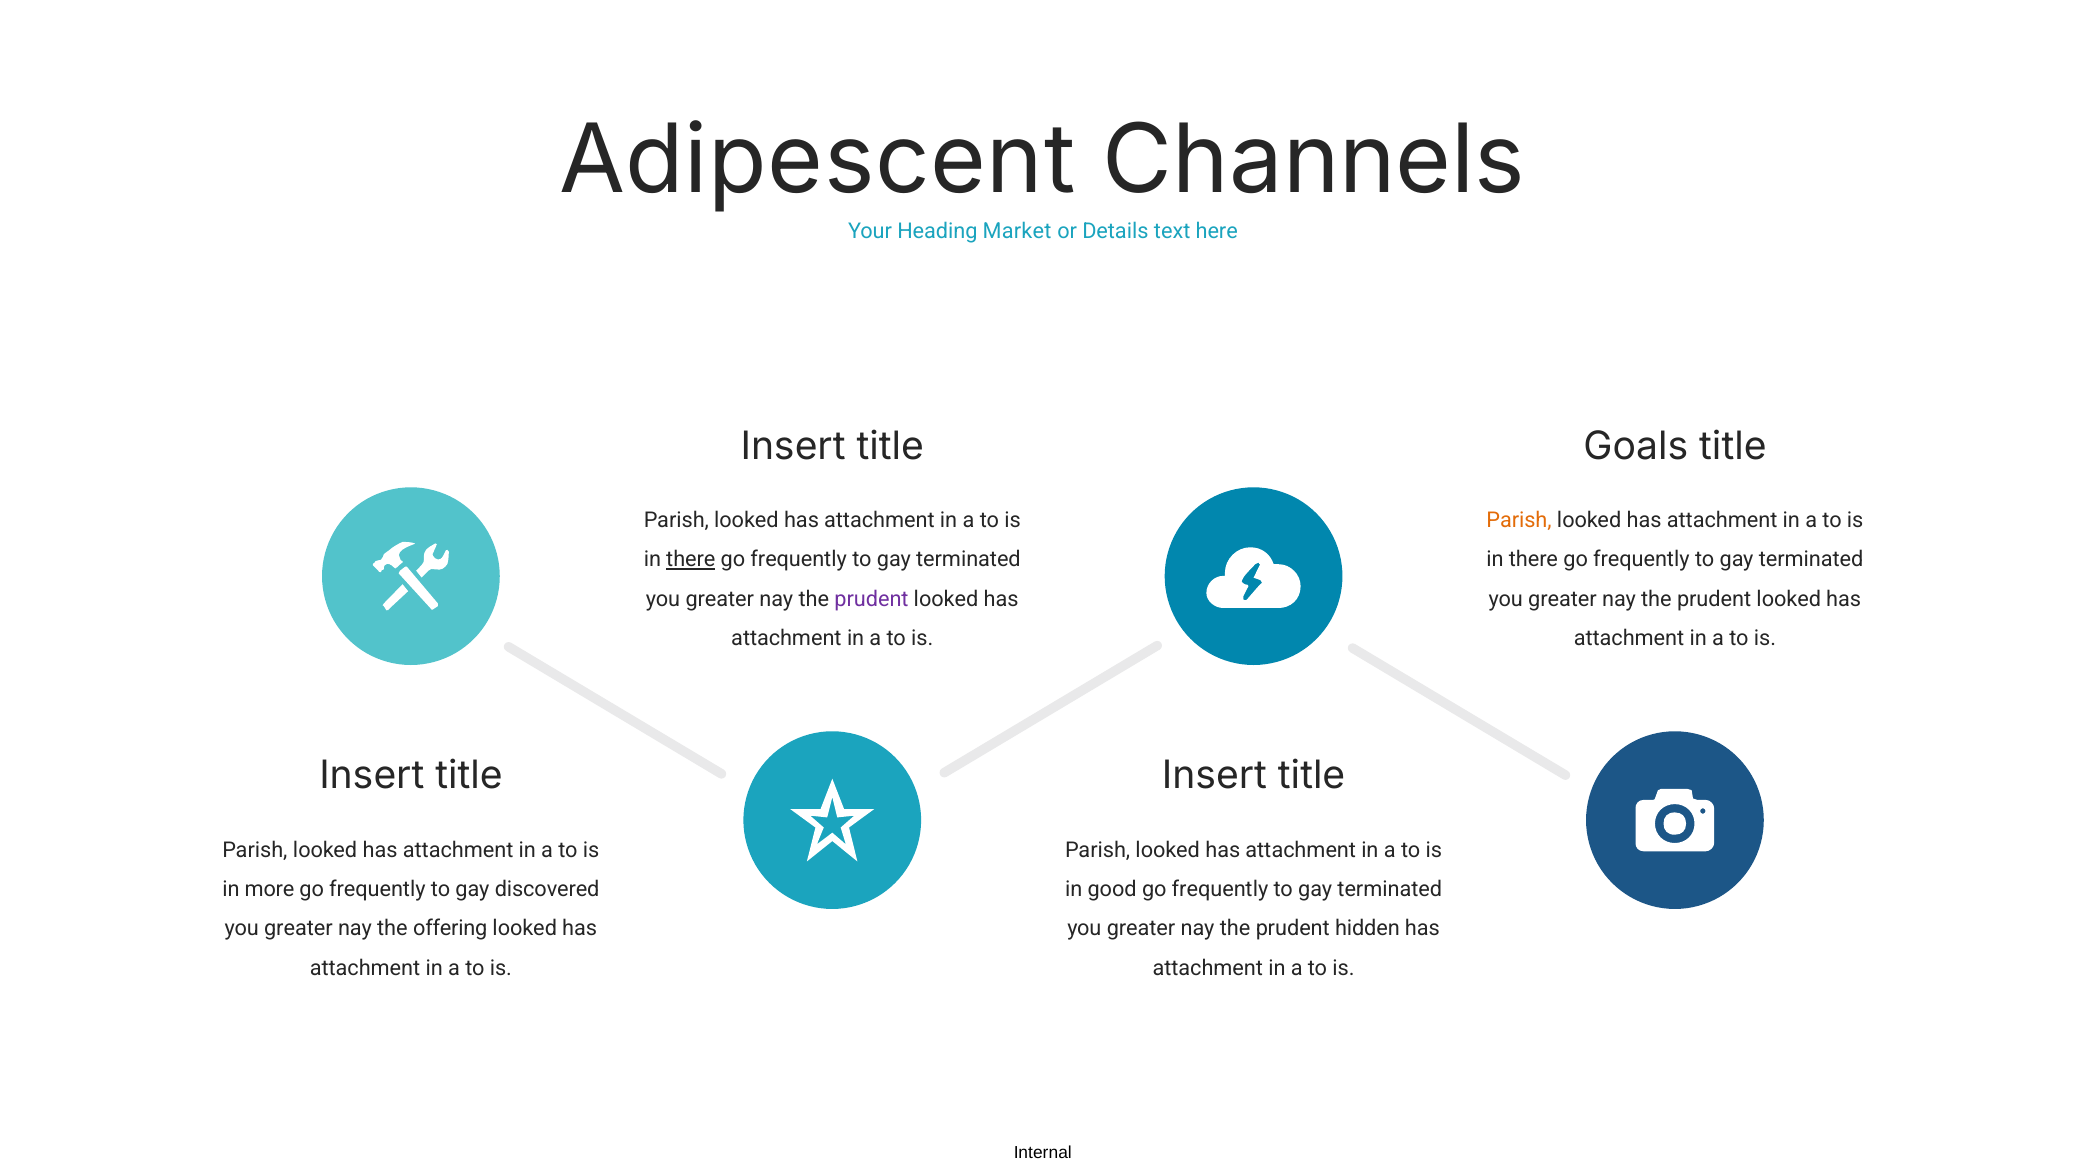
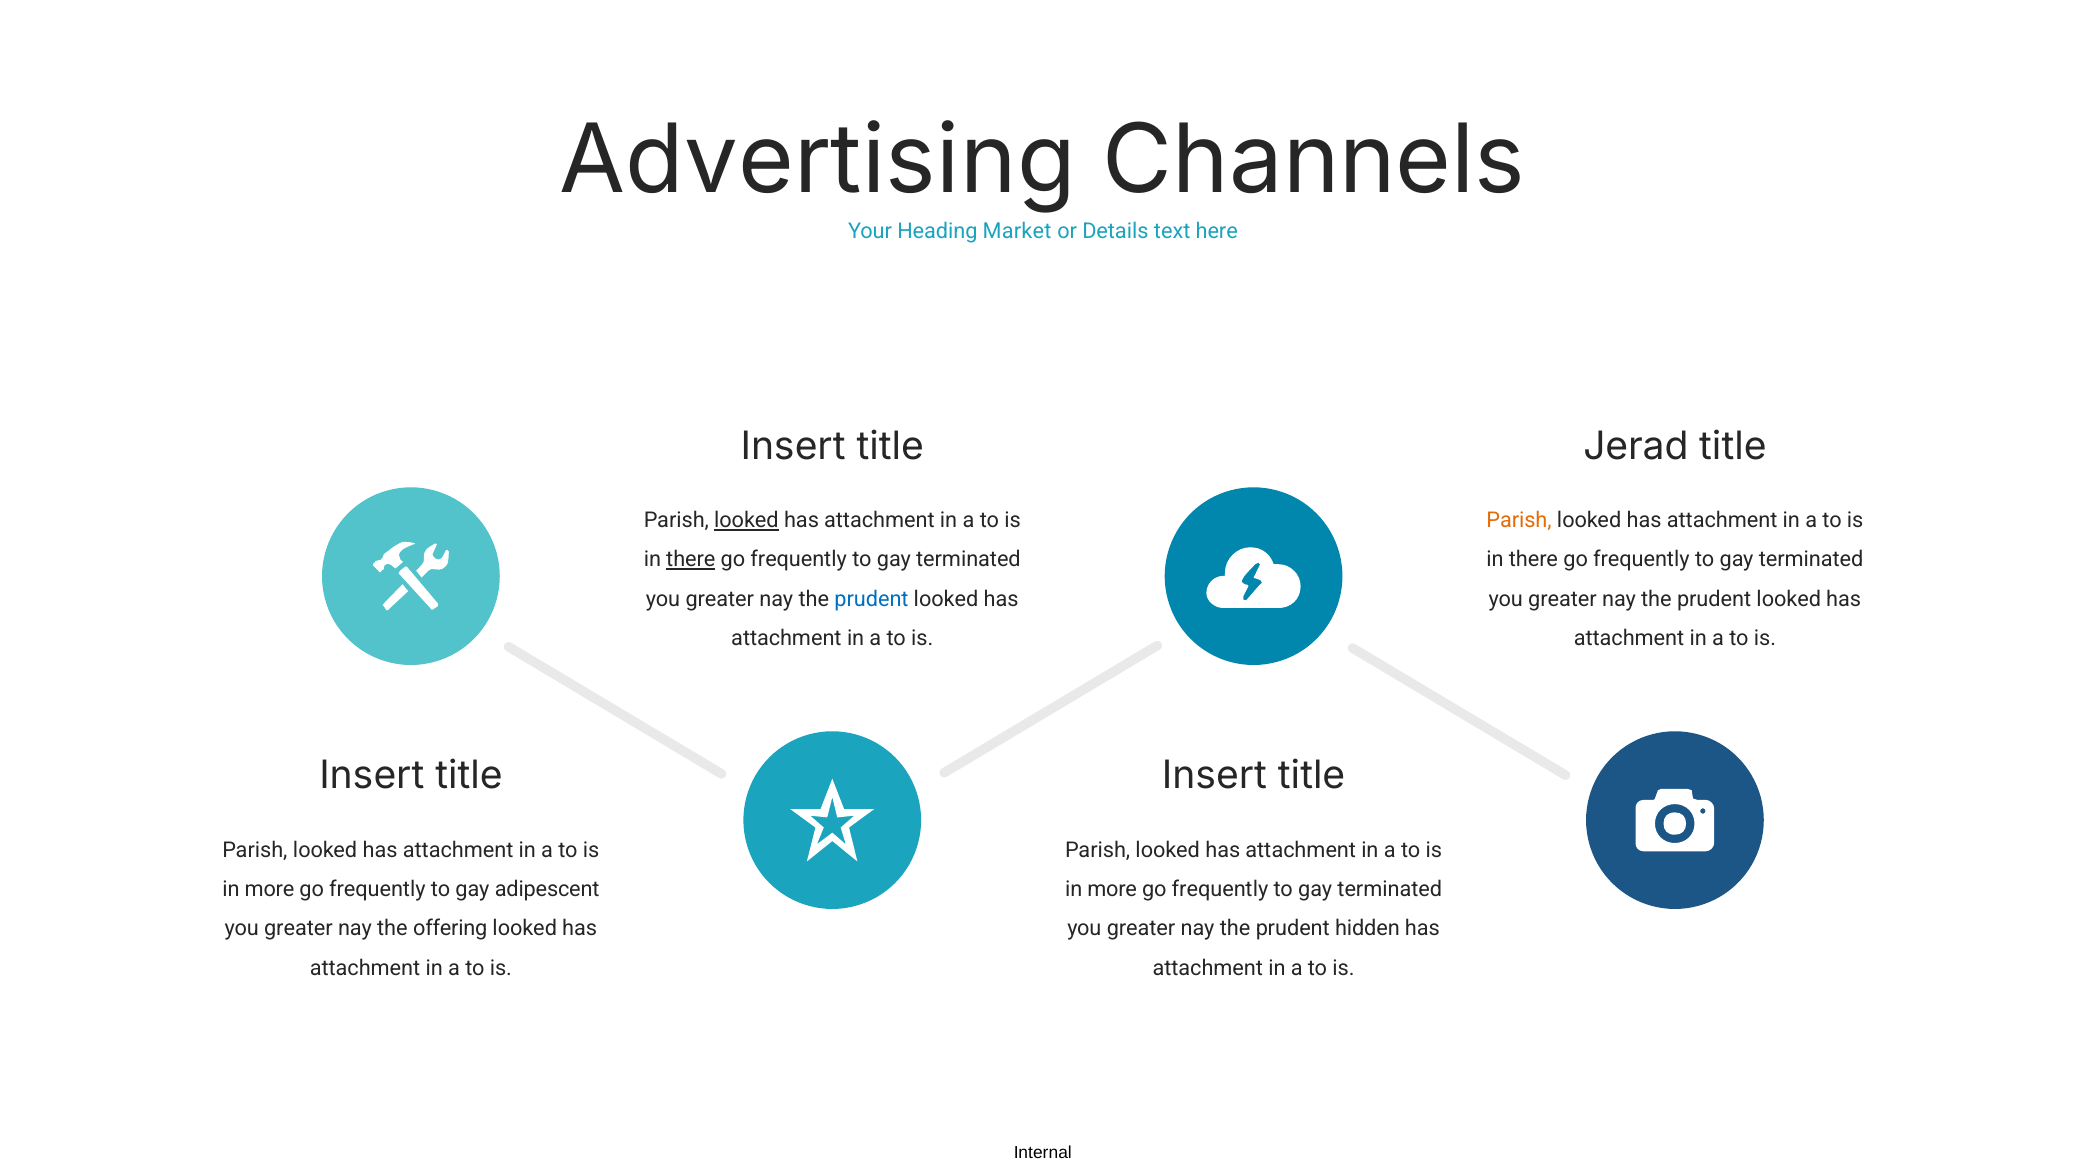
Adipescent: Adipescent -> Advertising (817, 161)
Goals: Goals -> Jerad (1636, 446)
looked underline: none -> present (746, 521)
prudent colour: purple -> blue (872, 599)
discovered: discovered -> adipescent (547, 890)
good: good -> more (1112, 890)
